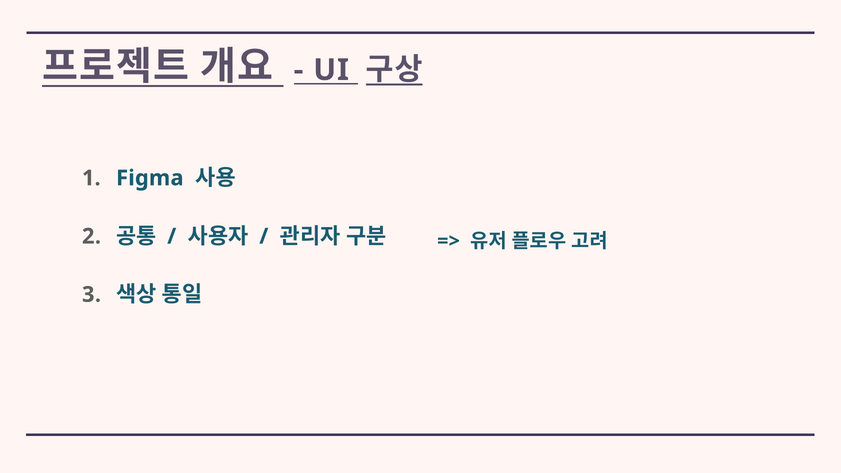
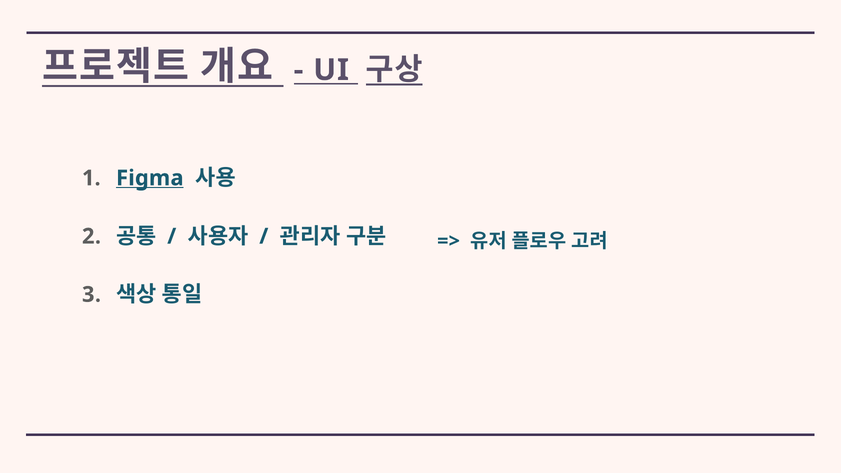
Figma underline: none -> present (150, 178)
